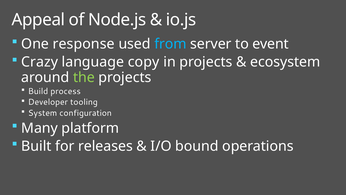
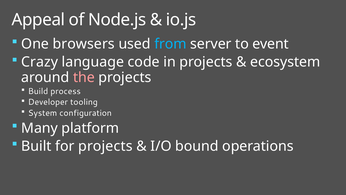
response: response -> browsers (84, 44)
copy: copy -> code (144, 62)
the colour: light green -> pink (84, 77)
for releases: releases -> projects (105, 146)
